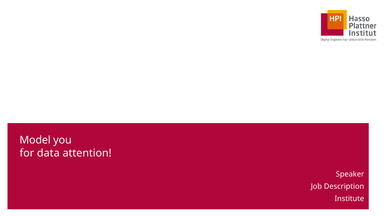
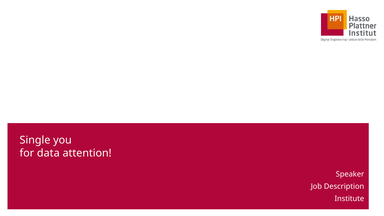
Model: Model -> Single (35, 140)
